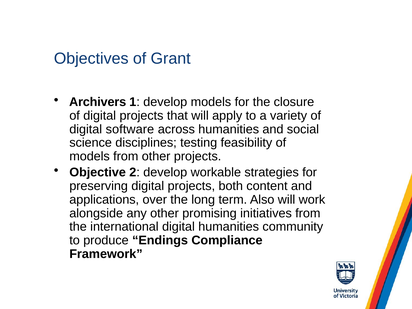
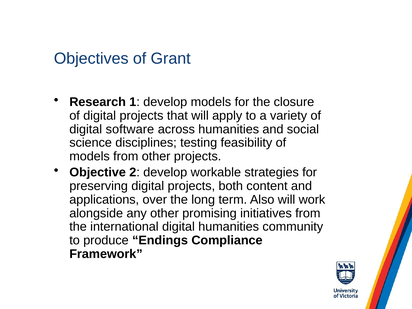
Archivers: Archivers -> Research (98, 102)
